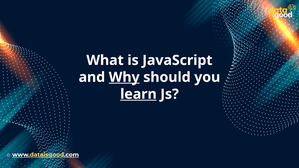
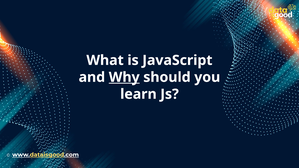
learn underline: present -> none (138, 94)
